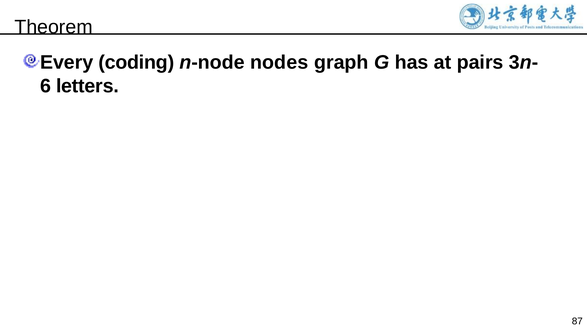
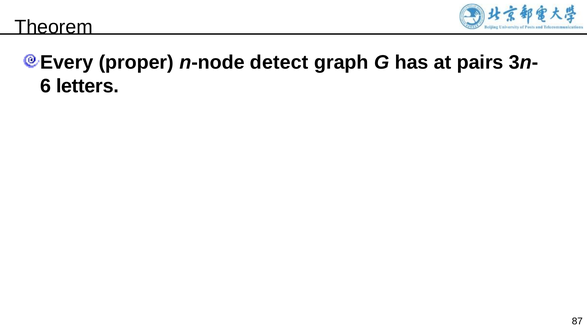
coding: coding -> proper (136, 62)
nodes: nodes -> detect (279, 62)
